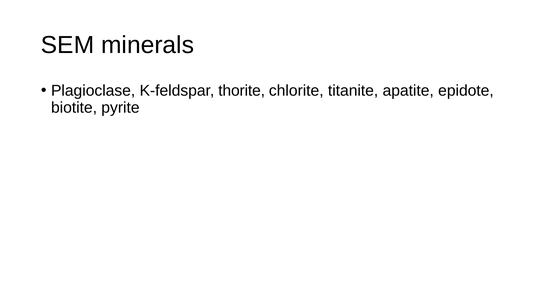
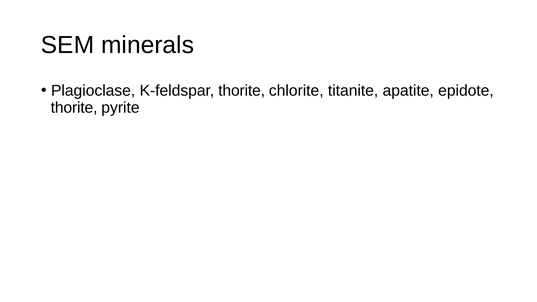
biotite: biotite -> thorite (74, 108)
